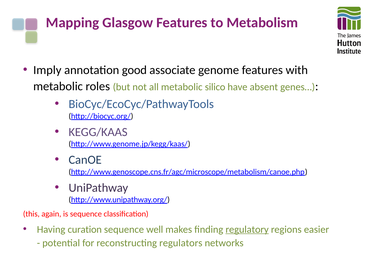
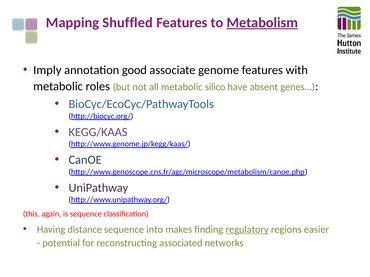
Glasgow: Glasgow -> Shuffled (128, 23)
Metabolism underline: none -> present (262, 23)
curation: curation -> distance (85, 230)
well: well -> into (155, 230)
regulators: regulators -> associated (181, 243)
